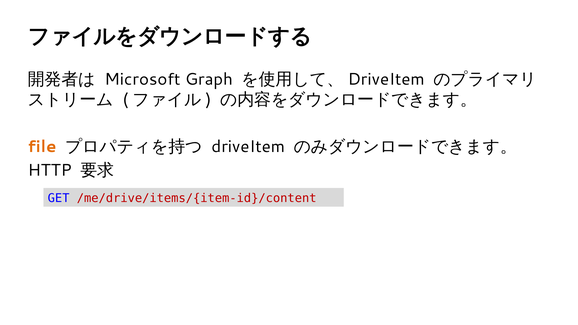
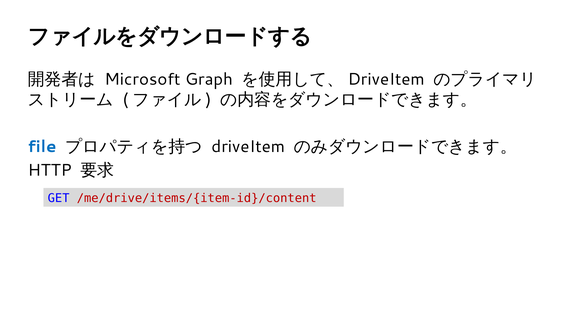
file colour: orange -> blue (42, 147)
